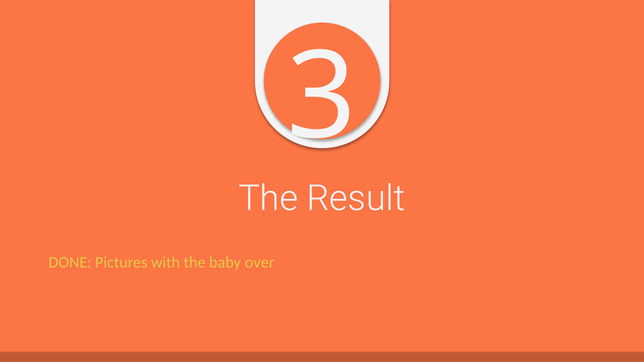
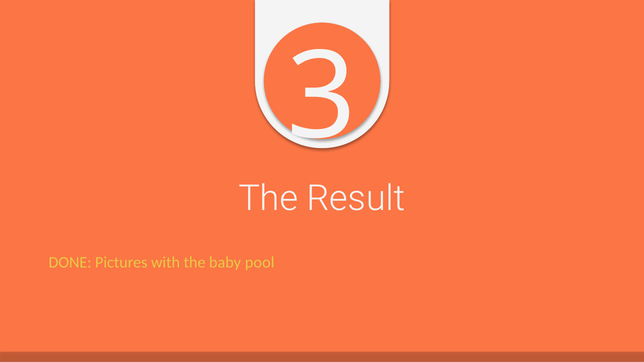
over: over -> pool (260, 263)
